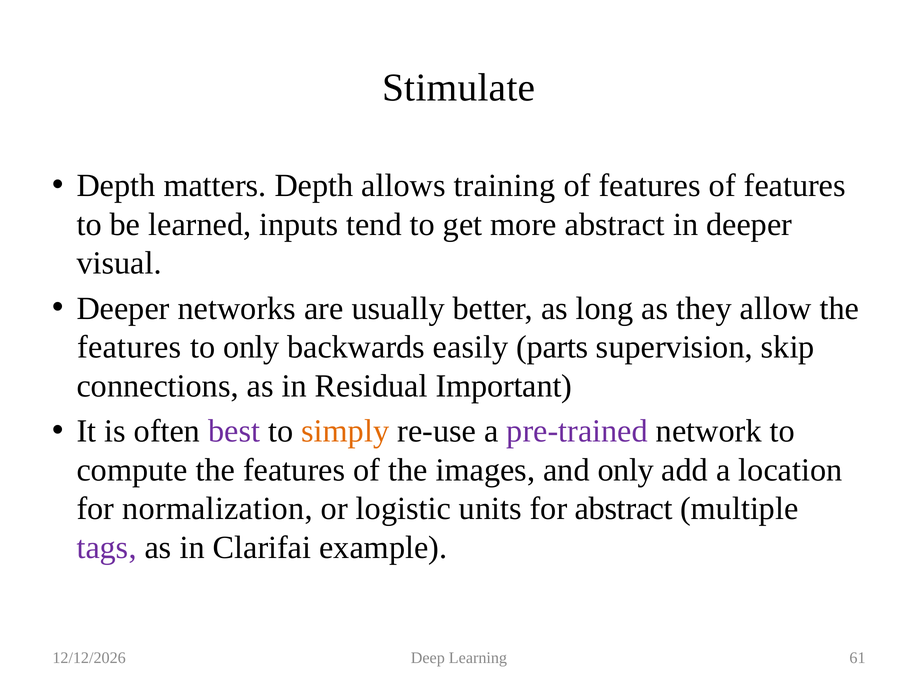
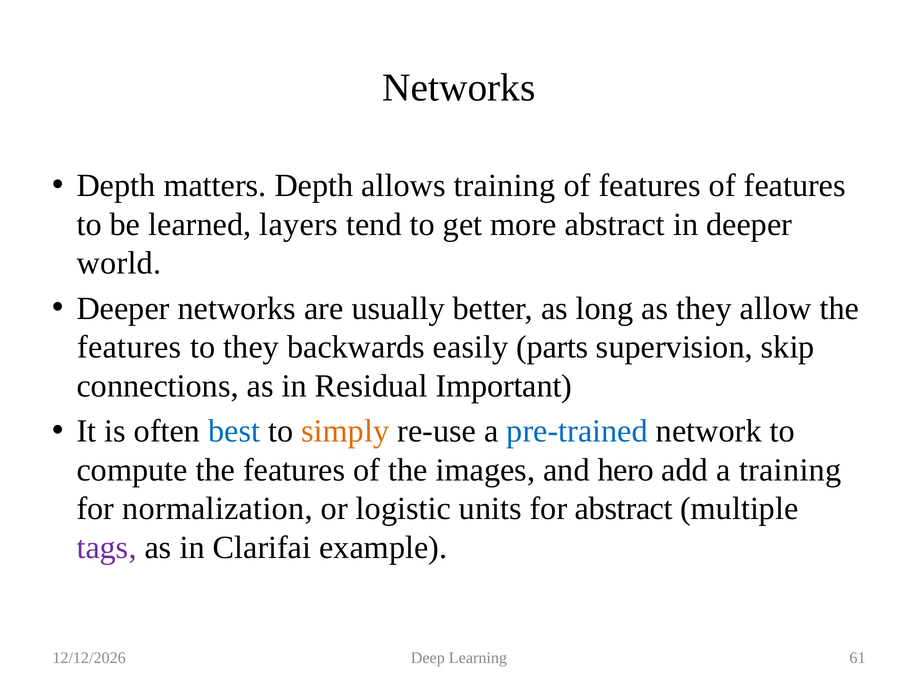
Stimulate: Stimulate -> Networks (459, 88)
inputs: inputs -> layers (299, 224)
visual: visual -> world (119, 263)
to only: only -> they (251, 347)
best colour: purple -> blue (234, 431)
pre-trained colour: purple -> blue (577, 431)
and only: only -> hero (626, 470)
a location: location -> training (790, 470)
